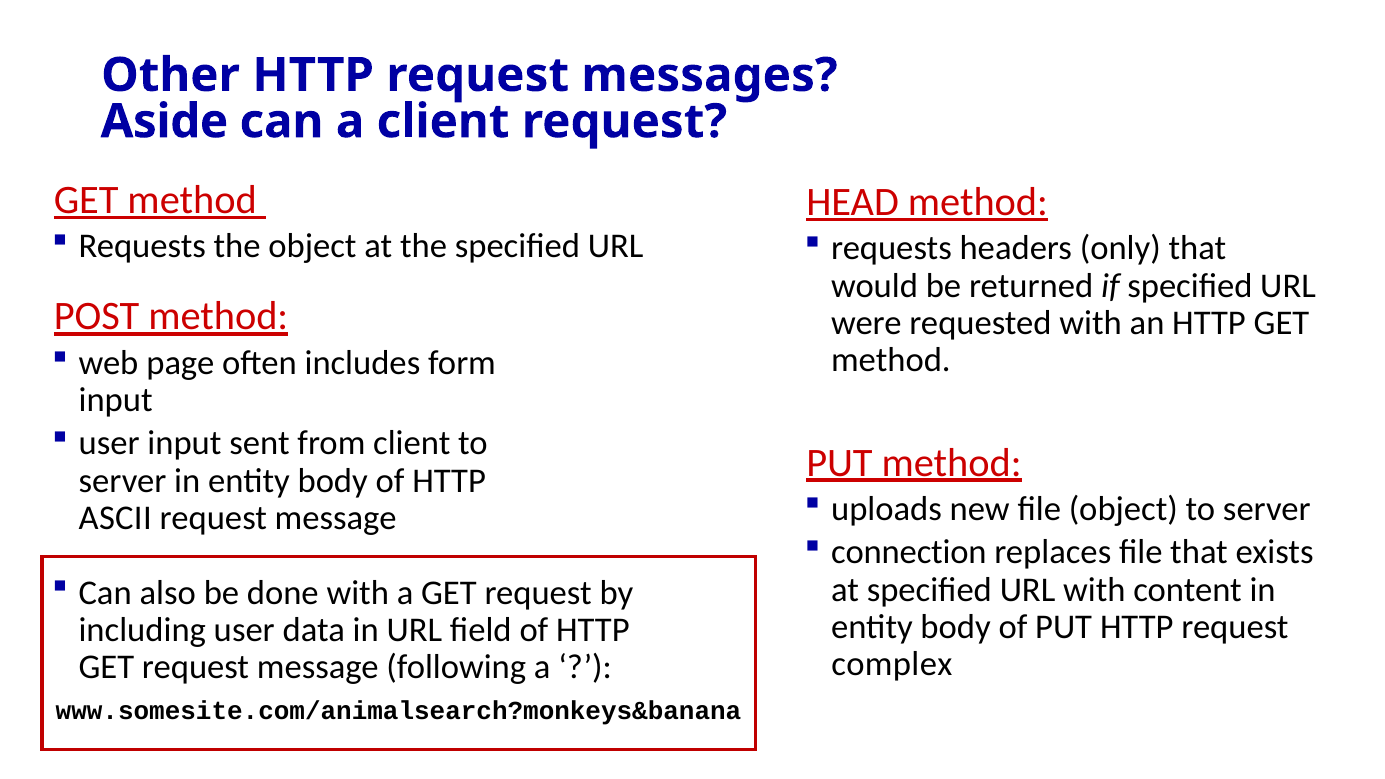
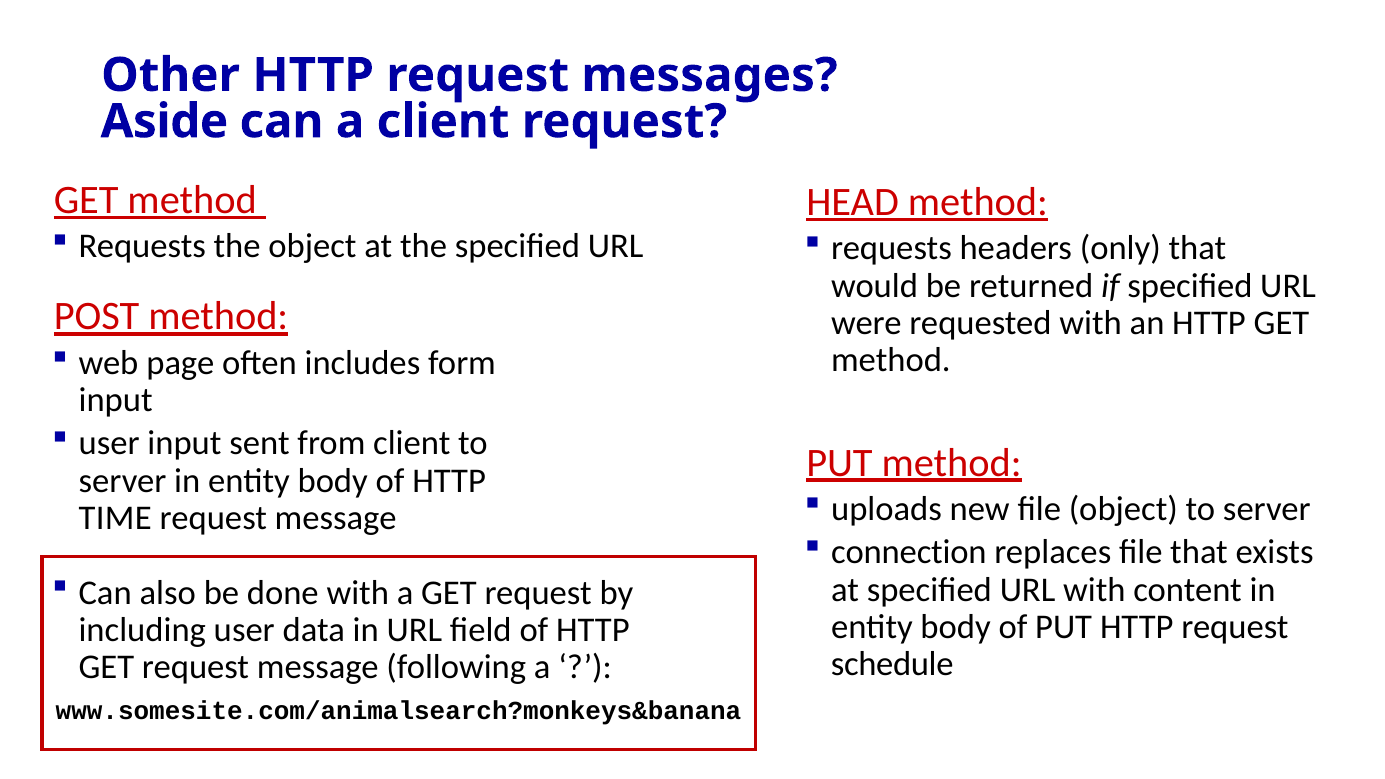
ASCII: ASCII -> TIME (115, 518)
complex: complex -> schedule (892, 664)
